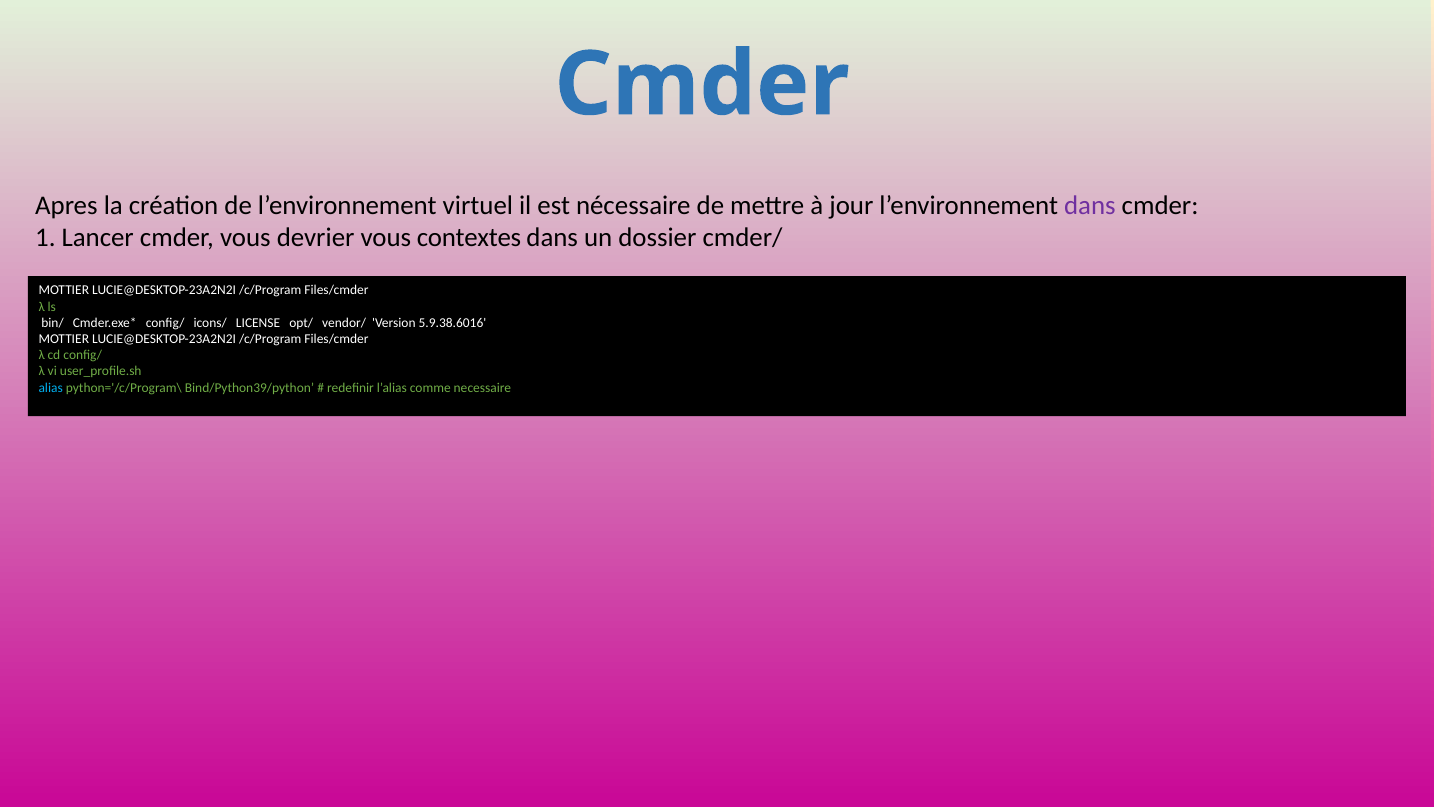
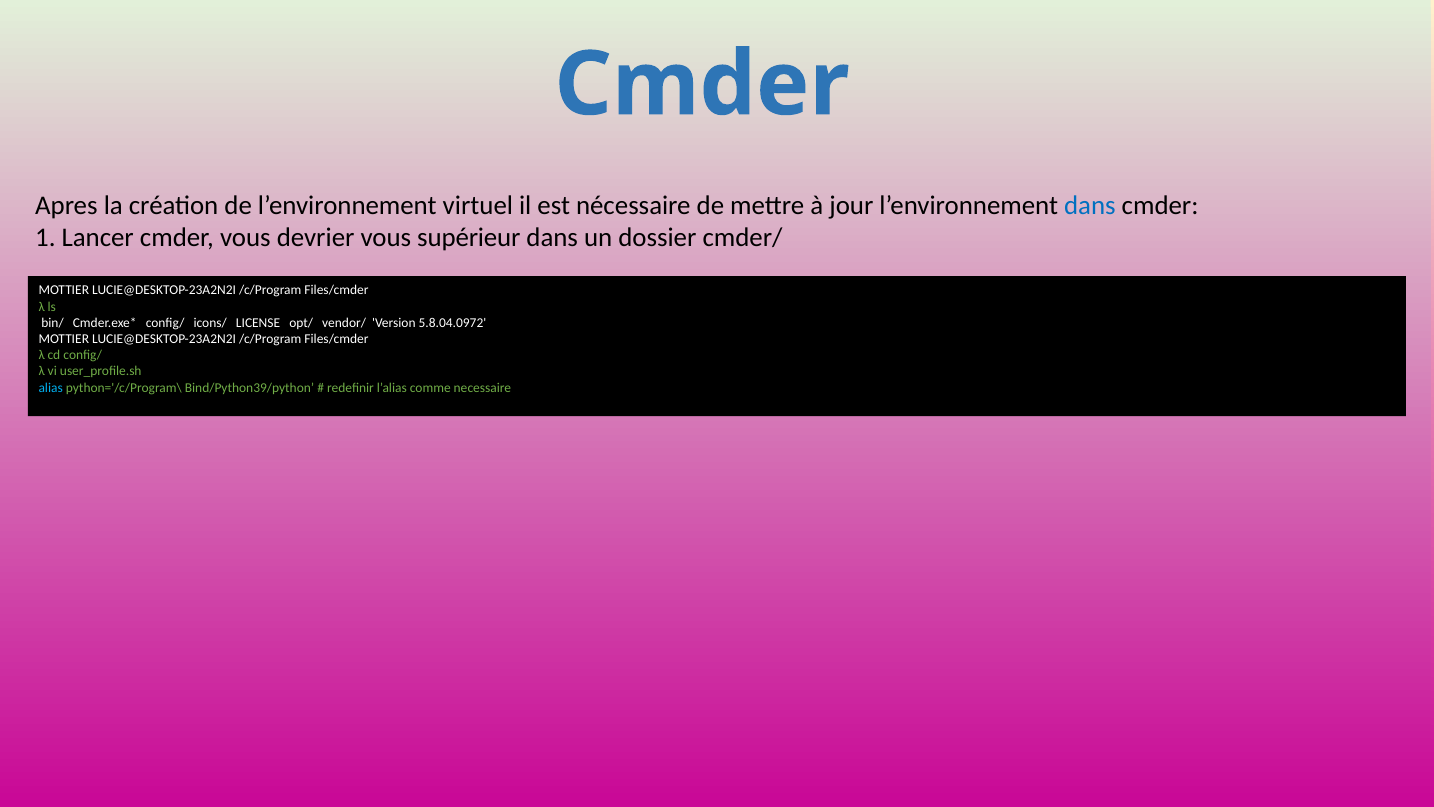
dans colour: purple -> blue (1090, 205)
contextes: contextes -> supérieur (469, 238)
5.9.38.6016: 5.9.38.6016 -> 5.8.04.0972 (452, 323)
